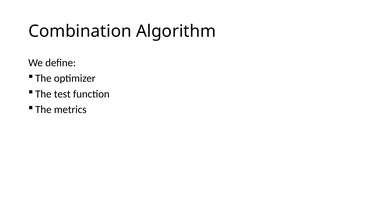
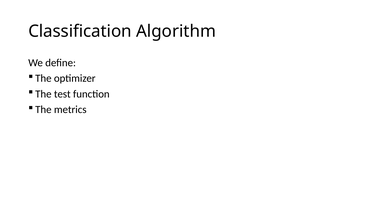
Combination: Combination -> Classification (80, 31)
